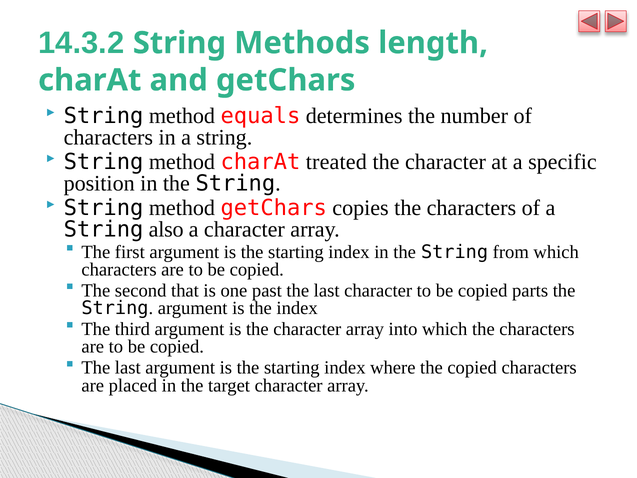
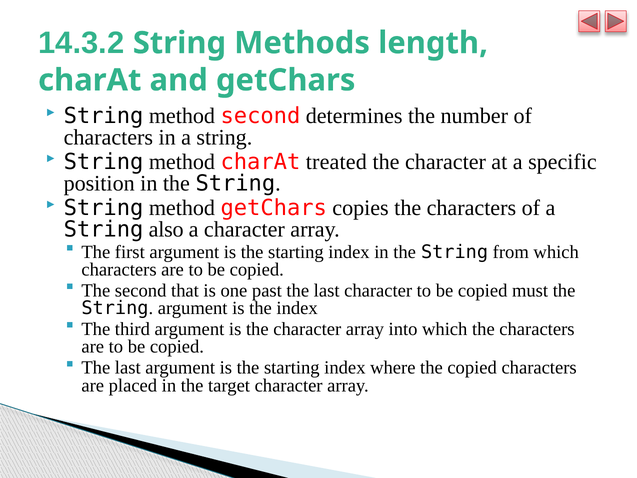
method equals: equals -> second (260, 116)
parts: parts -> must (530, 290)
